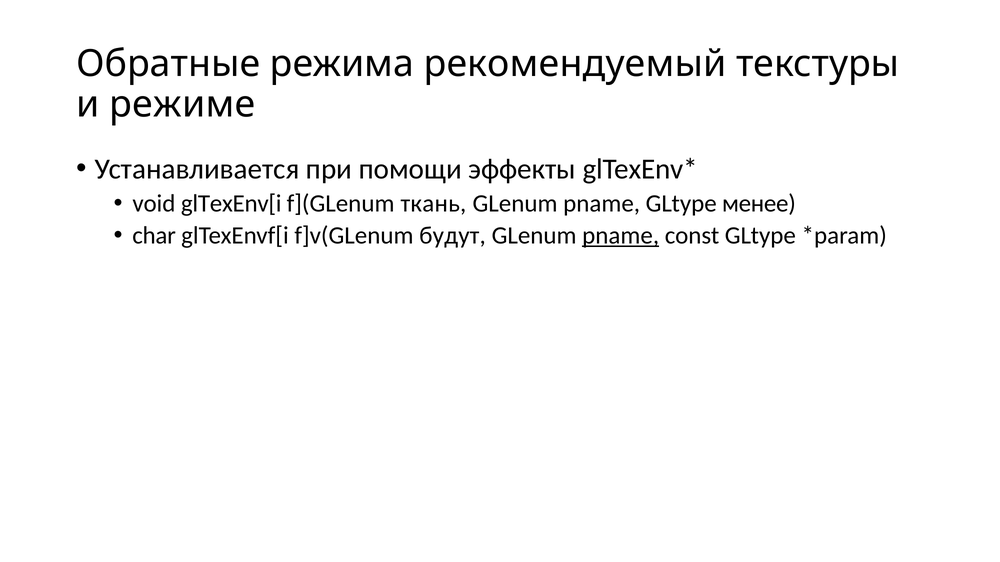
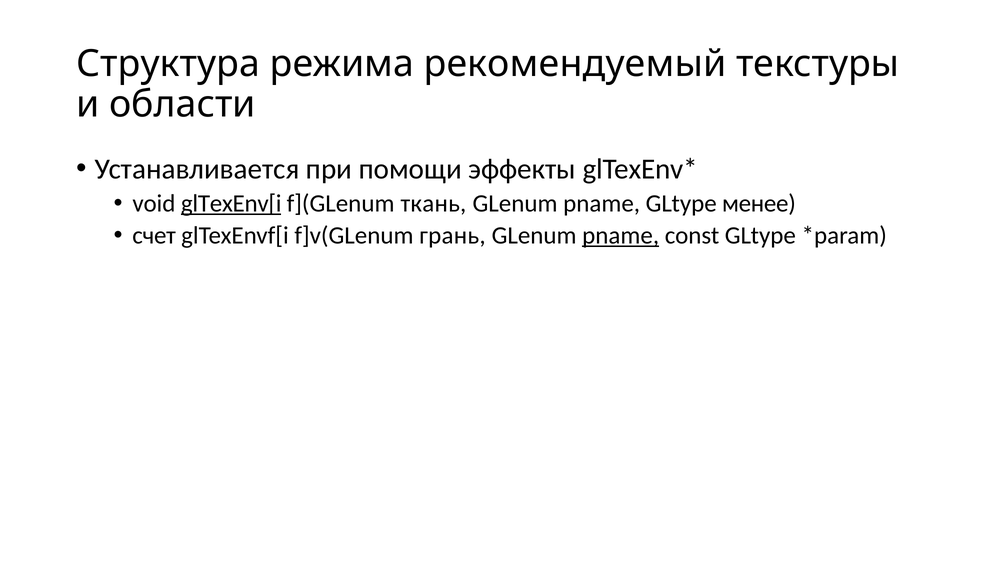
Обратные: Обратные -> Структура (168, 64)
режиме: режиме -> области (182, 104)
glTexEnv[i underline: none -> present (231, 204)
char: char -> счет (154, 236)
будут: будут -> грань (452, 236)
